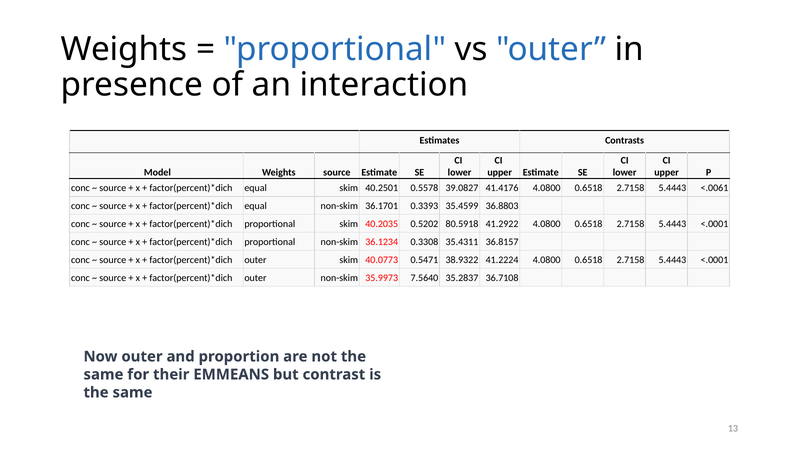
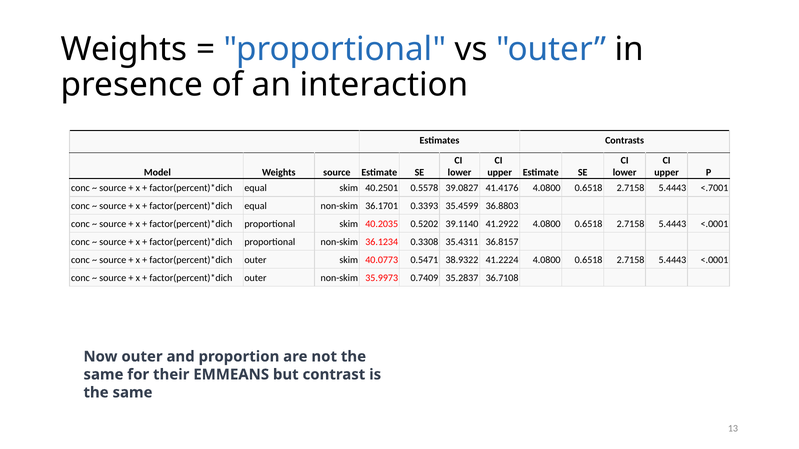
<.0061: <.0061 -> <.7001 (714, 188)
80.5918: 80.5918 -> 39.1140 (462, 224)
7.5640: 7.5640 -> 0.7409 (424, 278)
